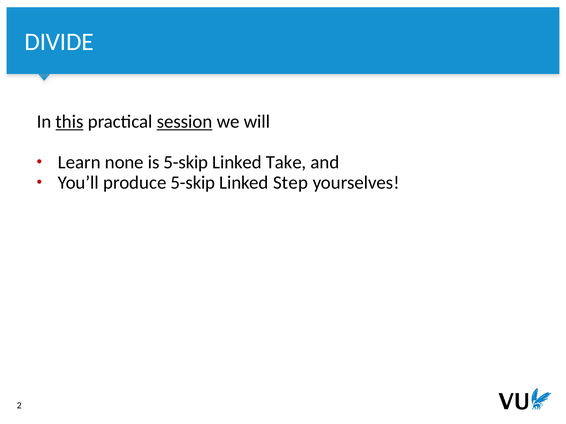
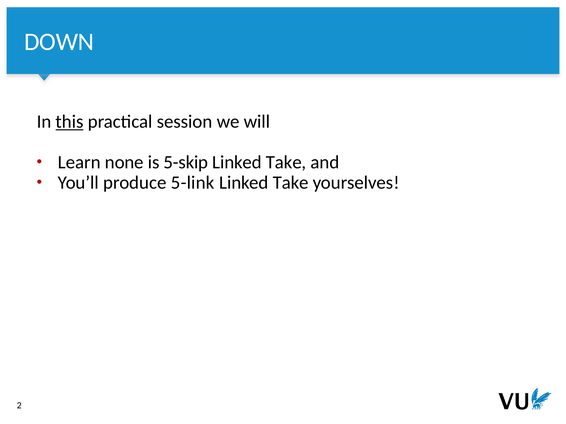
DIVIDE: DIVIDE -> DOWN (59, 42)
session underline: present -> none (185, 122)
produce 5-skip: 5-skip -> 5-link (193, 183)
Step: Step -> Take (291, 183)
